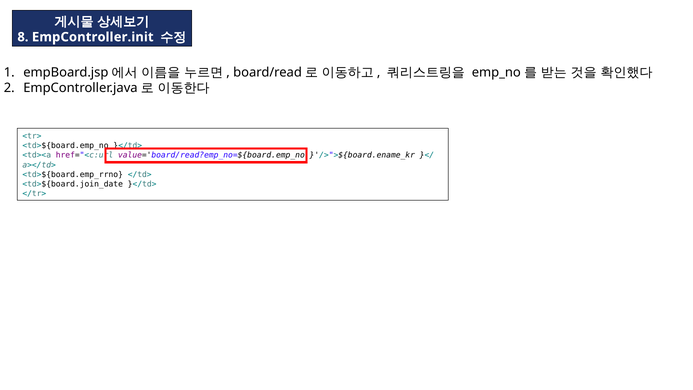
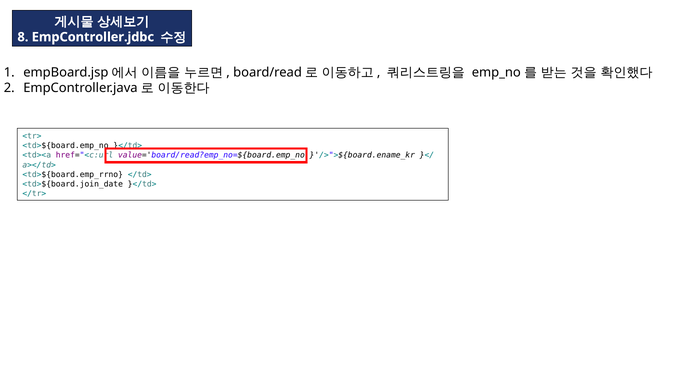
EmpController.init: EmpController.init -> EmpController.jdbc (93, 37)
